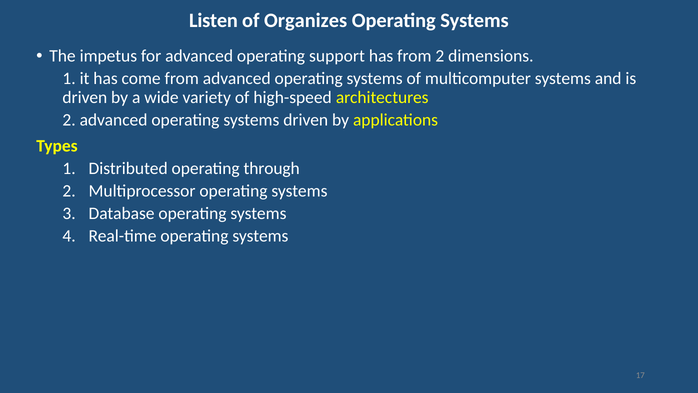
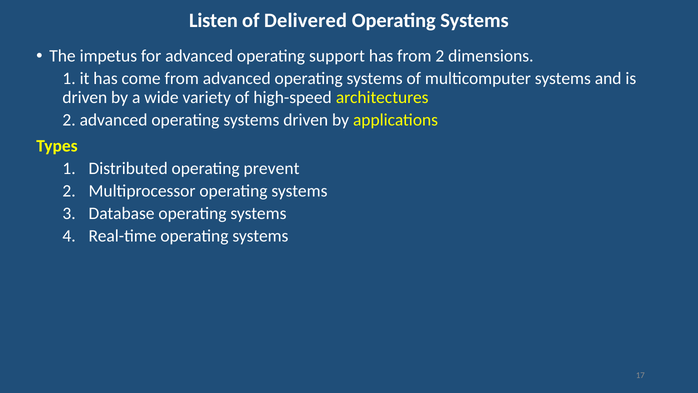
Organizes: Organizes -> Delivered (306, 21)
through: through -> prevent (272, 168)
